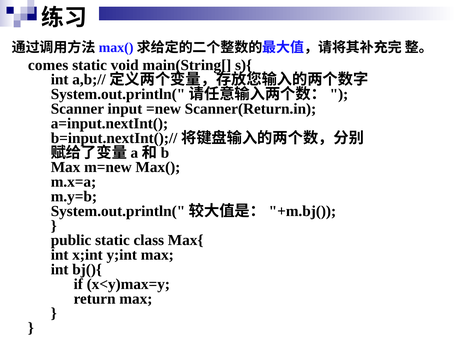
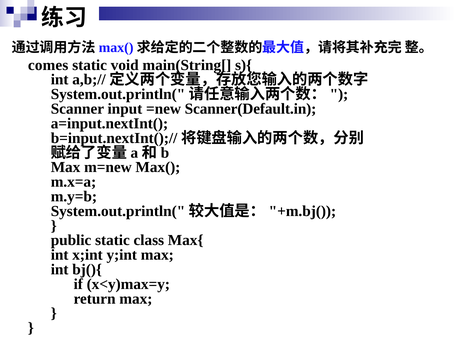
Scanner(Return.in: Scanner(Return.in -> Scanner(Default.in (251, 109)
